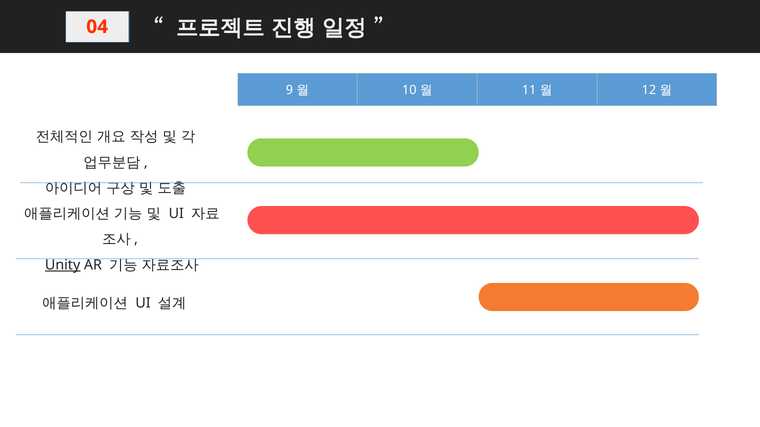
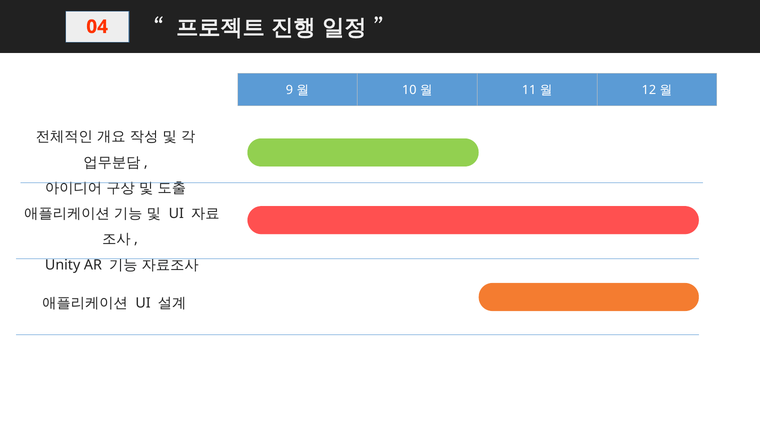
Unity underline: present -> none (63, 265)
